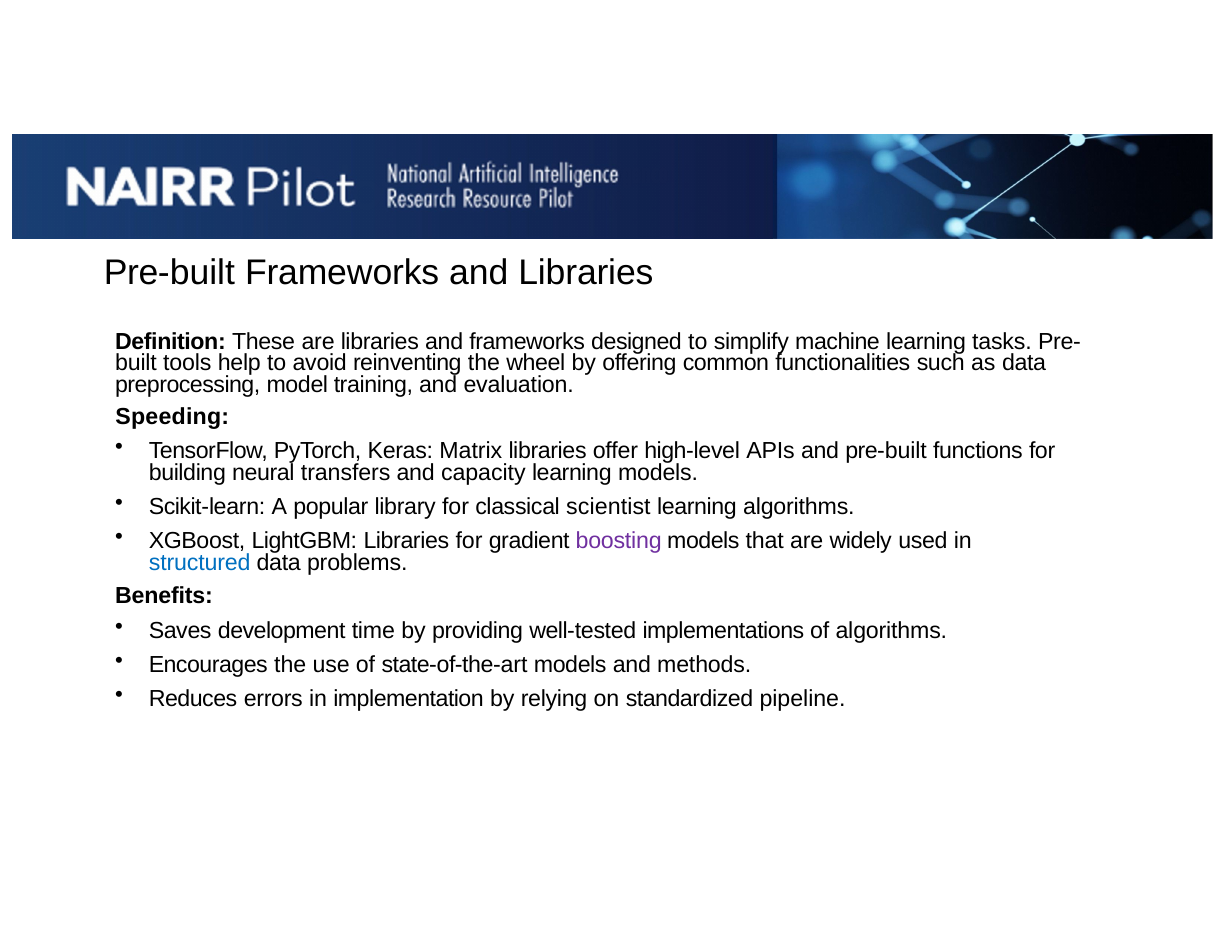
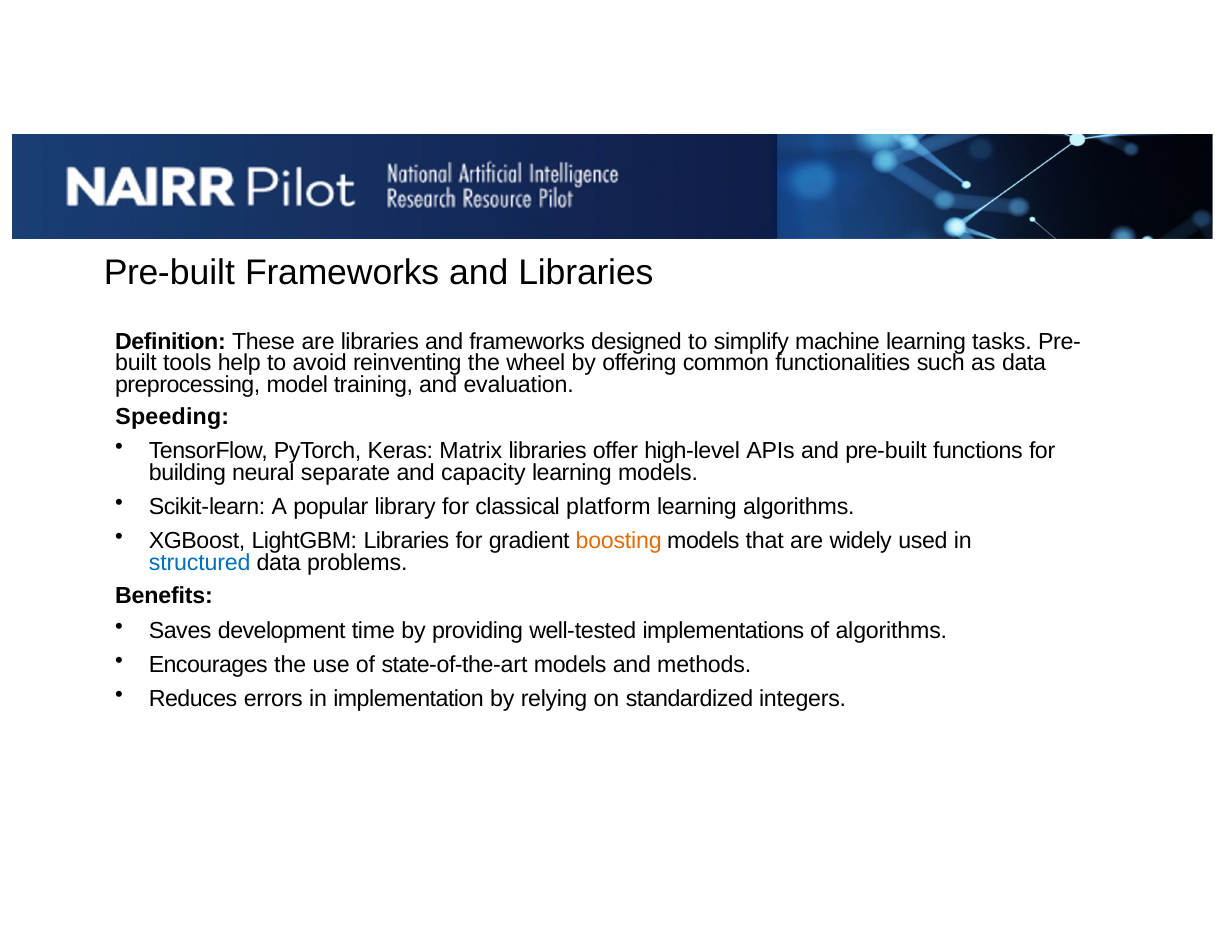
transfers: transfers -> separate (346, 473)
scientist: scientist -> platform (608, 506)
boosting colour: purple -> orange (619, 541)
pipeline: pipeline -> integers (803, 698)
